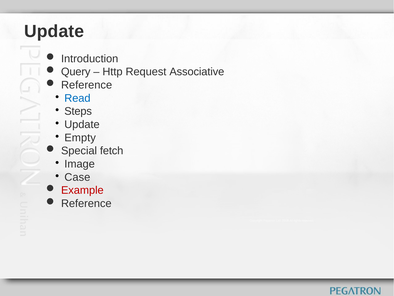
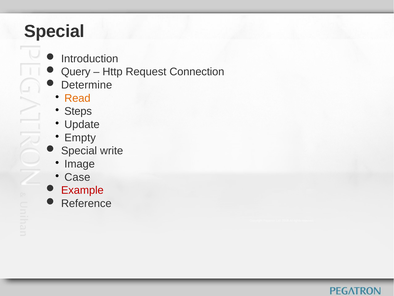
Update: Update -> Special (54, 31)
Associative: Associative -> Connection (197, 72)
Reference: Reference -> Determine (87, 85)
Read colour: blue -> orange (77, 98)
fetch: fetch -> write (112, 151)
